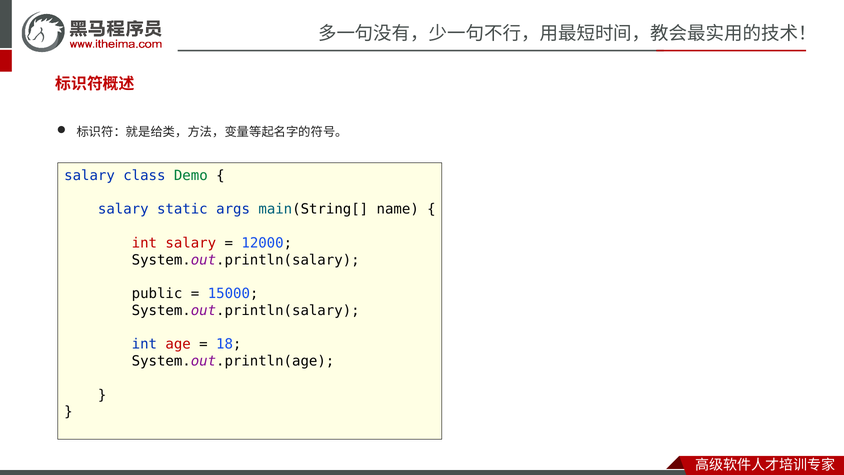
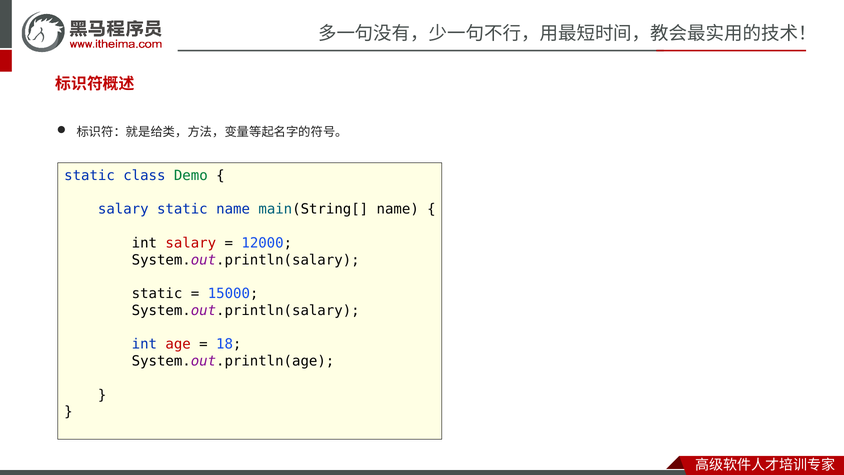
salary: salary -> static (90, 175)
static args: args -> name (233, 209)
int colour: red -> black (144, 243)
public: public -> static (157, 293)
